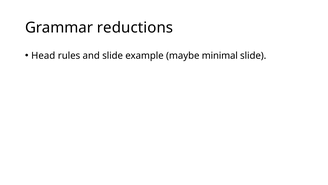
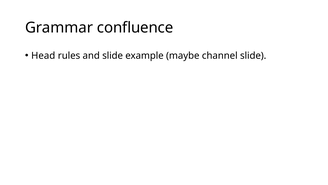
reductions: reductions -> confluence (135, 28)
minimal: minimal -> channel (220, 55)
